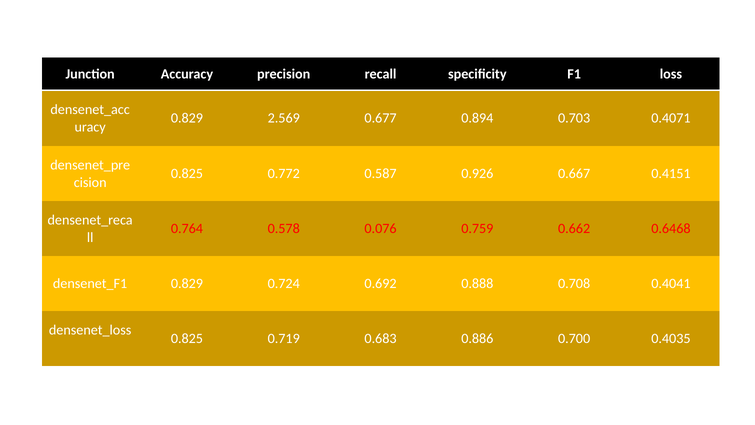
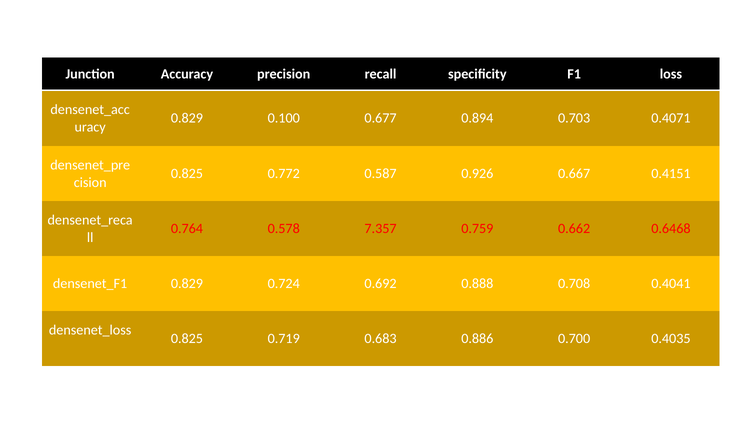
2.569: 2.569 -> 0.100 (284, 118)
0.076: 0.076 -> 7.357 (381, 229)
